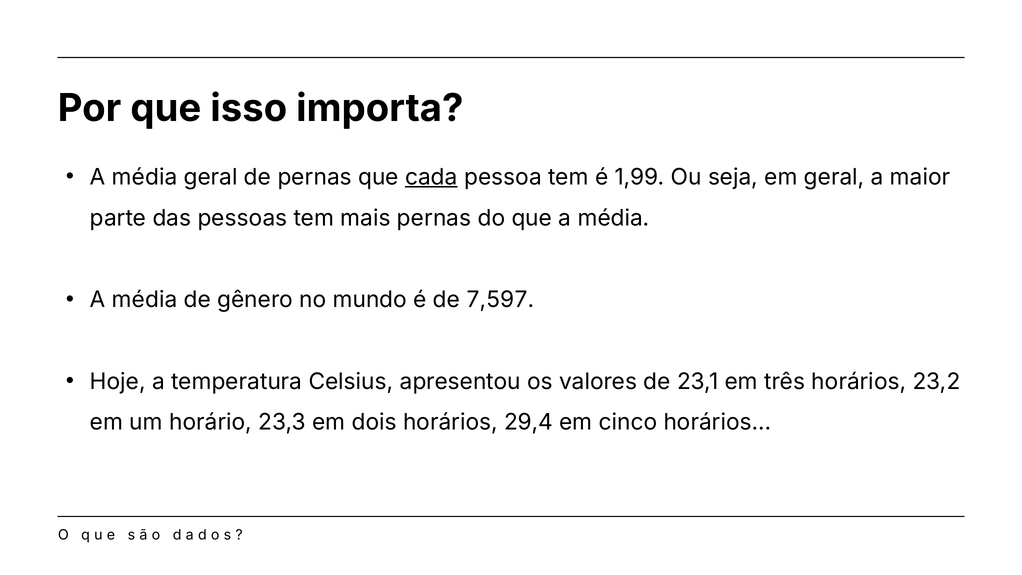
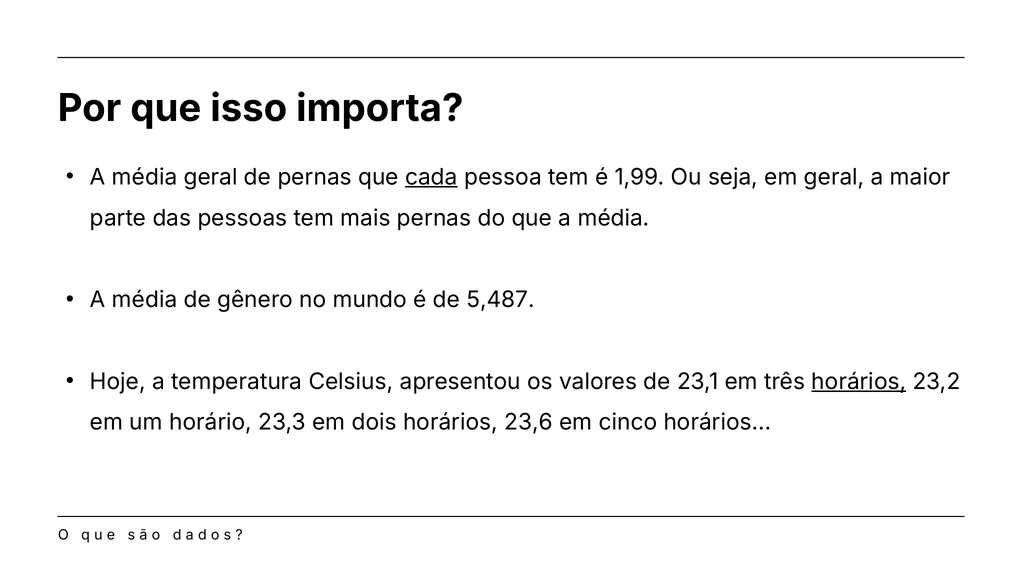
7,597: 7,597 -> 5,487 (501, 300)
horários underline: none -> present (859, 382)
29,4: 29,4 -> 23,6 (528, 422)
